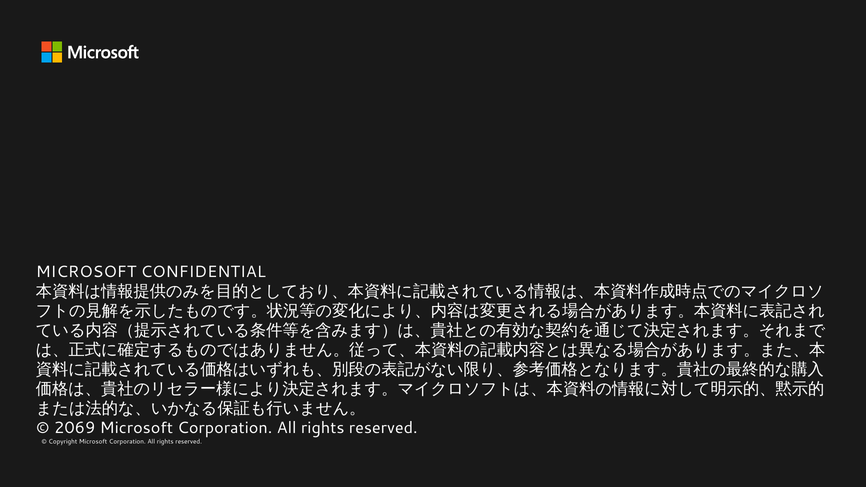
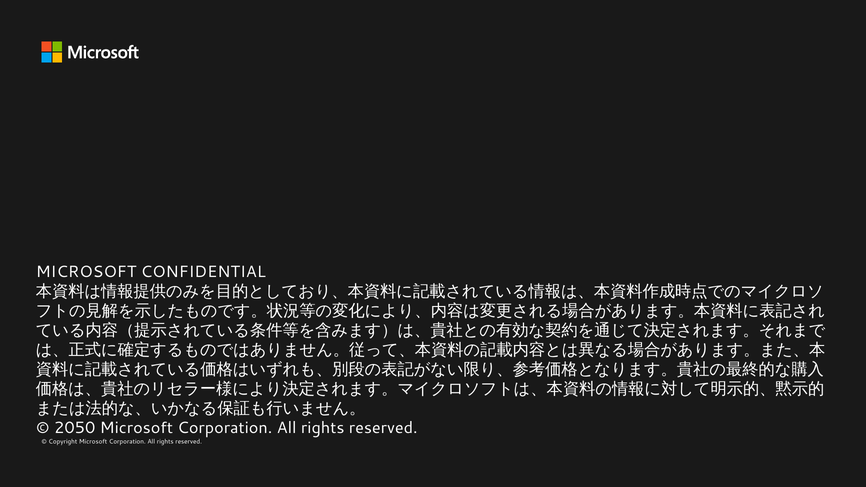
2069: 2069 -> 2050 (75, 428)
